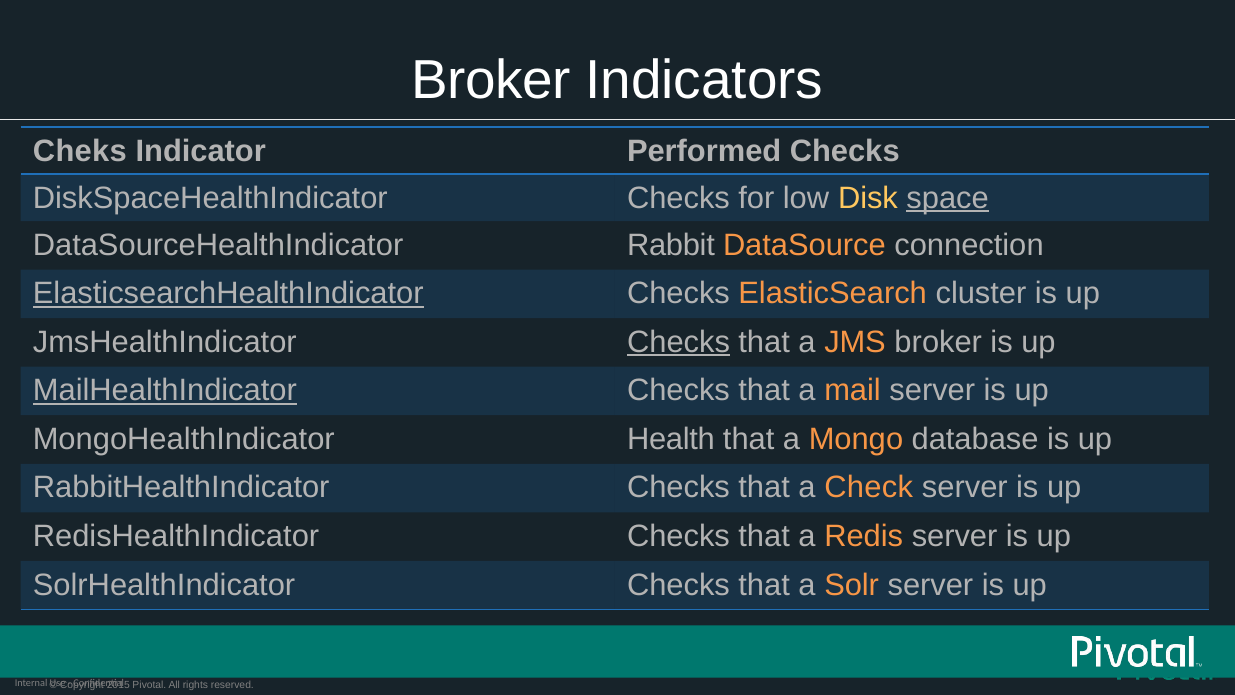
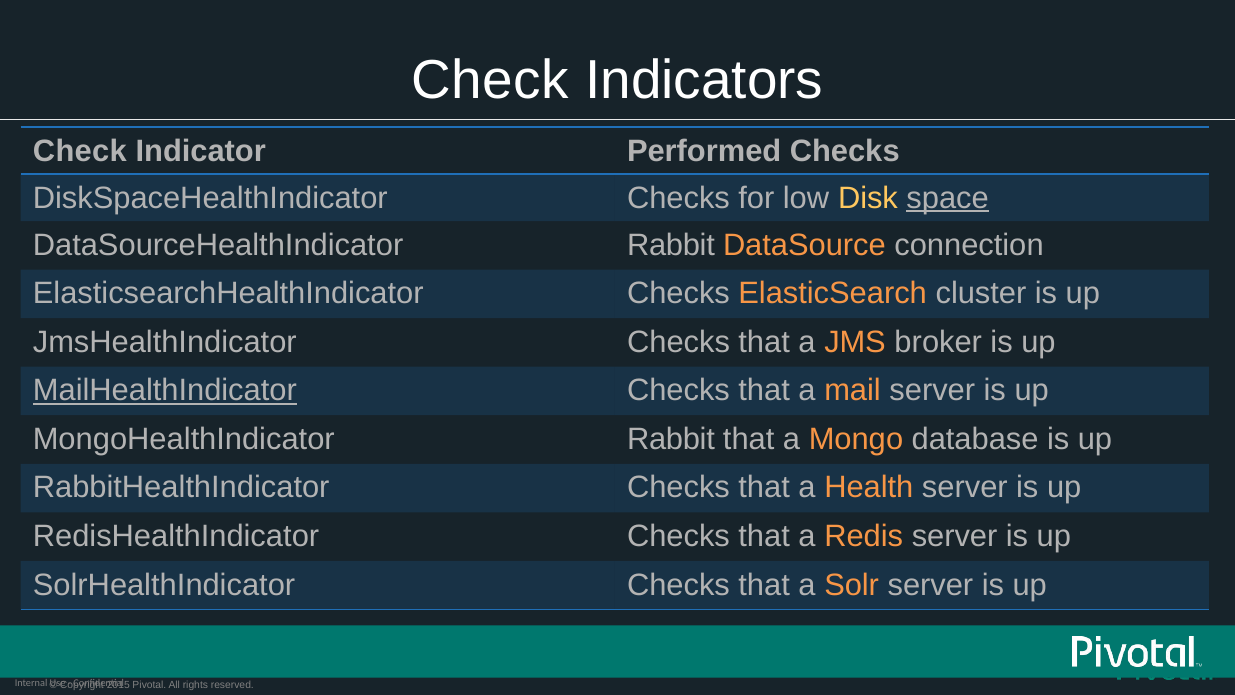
Broker: Broker -> Check (490, 80)
Cheks: Cheks -> Check (80, 151)
ElasticsearchHealthIndicator underline: present -> none (228, 293)
Checks underline: present -> none (679, 342)
MongoHealthIndicator Health: Health -> Rabbit (671, 439)
Check: Check -> Health (869, 488)
